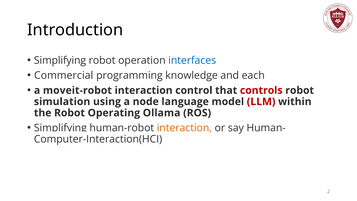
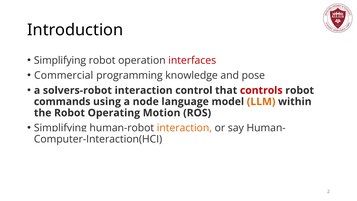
interfaces colour: blue -> red (192, 60)
each: each -> pose (253, 75)
moveit-robot: moveit-robot -> solvers-robot (77, 90)
simulation: simulation -> commands (62, 102)
LLM colour: red -> orange (261, 102)
Ollama: Ollama -> Motion (162, 113)
